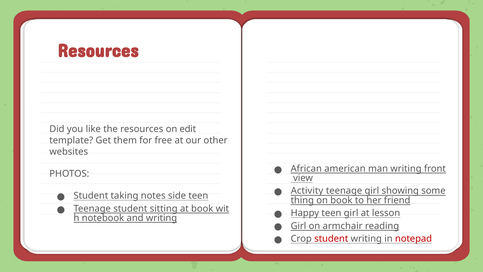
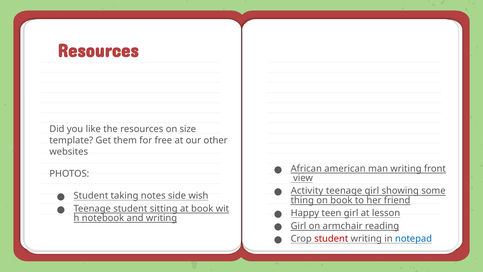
edit: edit -> size (188, 129)
side teen: teen -> wish (198, 196)
notepad colour: red -> blue (414, 238)
